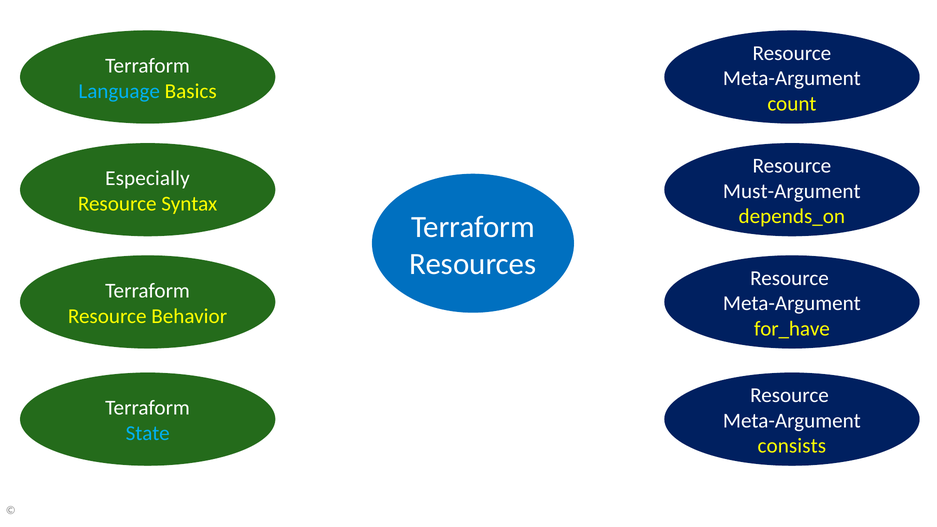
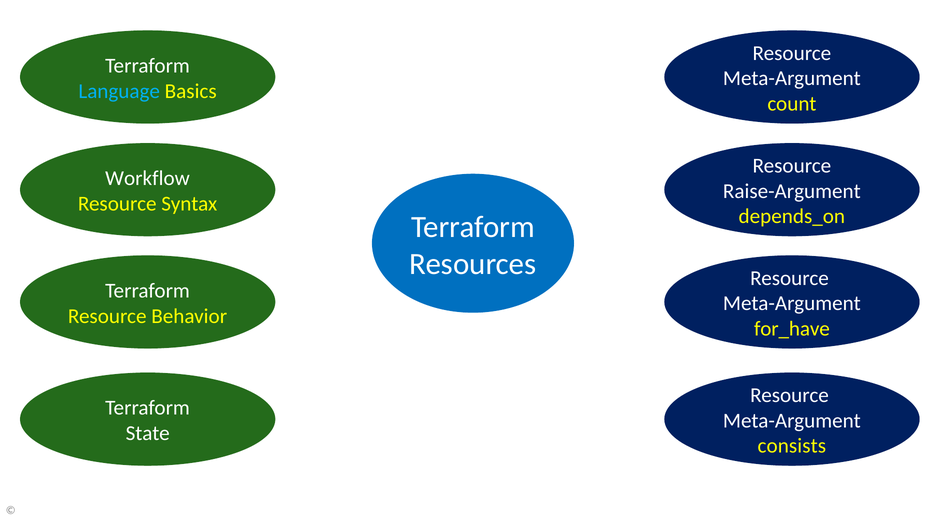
Especially: Especially -> Workflow (148, 178)
Must-Argument: Must-Argument -> Raise-Argument (792, 191)
State colour: light blue -> white (148, 433)
